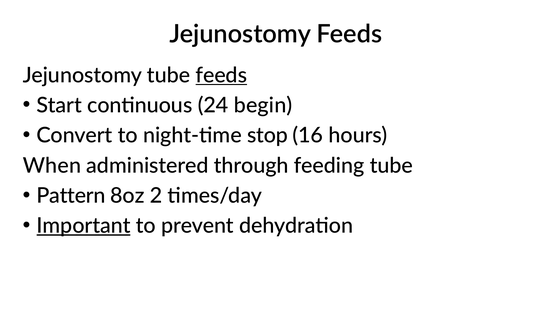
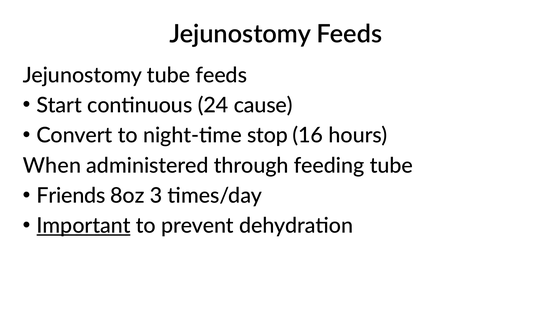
feeds underline: present -> none (221, 75)
begin: begin -> cause (263, 105)
Pattern: Pattern -> Friends (71, 196)
2: 2 -> 3 (156, 196)
